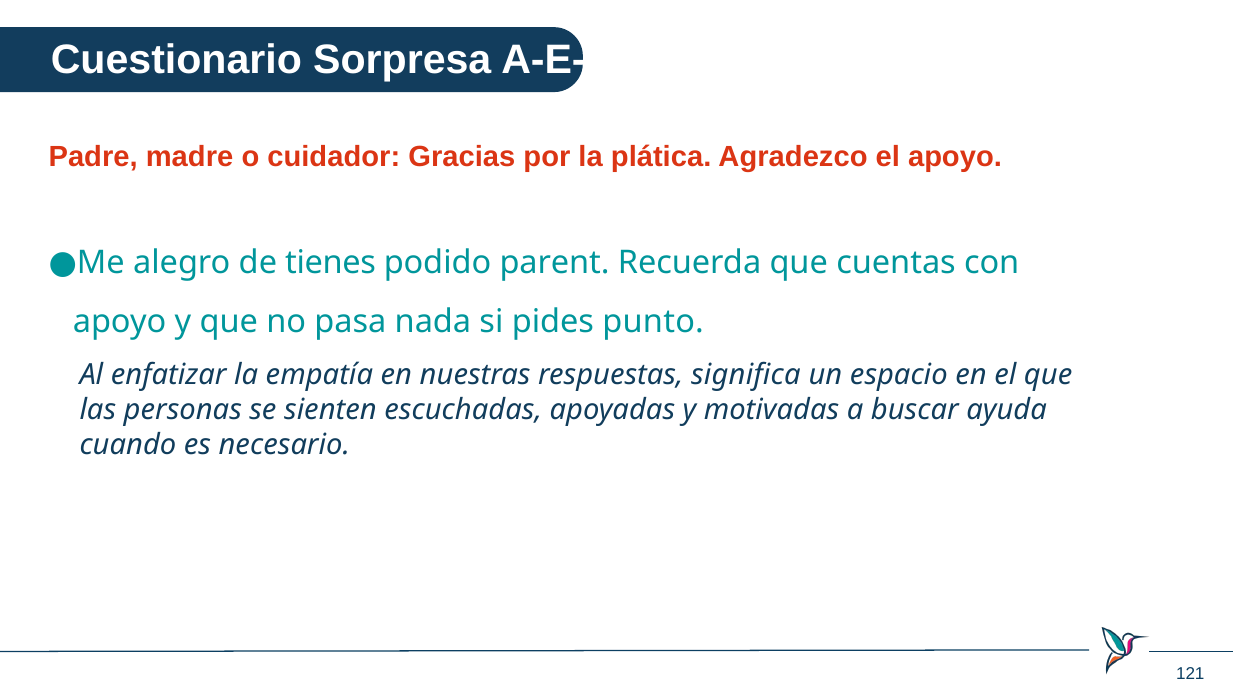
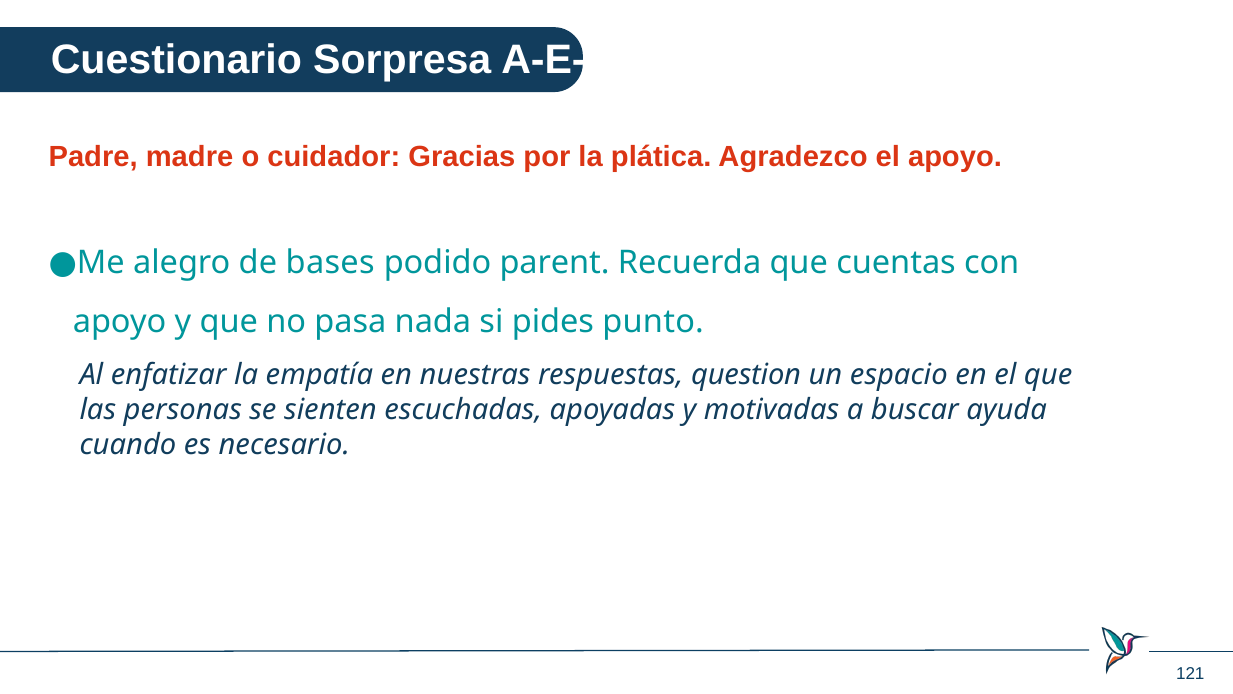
tienes: tienes -> bases (330, 263)
significa: significa -> question (746, 375)
